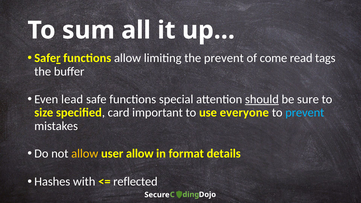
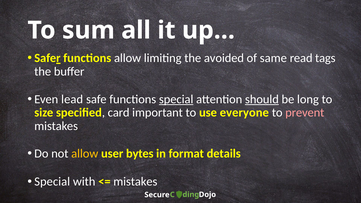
the prevent: prevent -> avoided (224, 58)
come: come -> same (273, 58)
special underline: none -> present (176, 99)
sure: sure -> long (308, 99)
prevent colour: light blue -> pink (305, 113)
user allow: allow -> bytes (140, 153)
Hashes: Hashes -> Special (52, 182)
reflected: reflected -> mistakes (135, 182)
